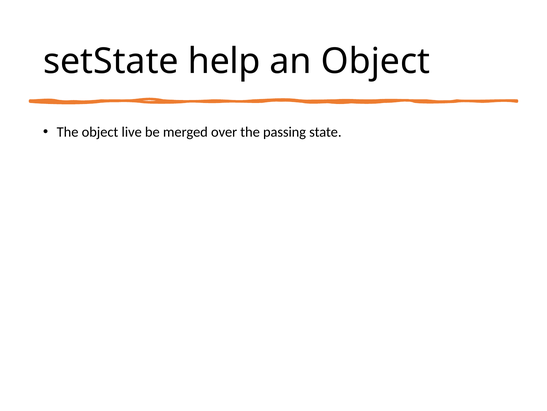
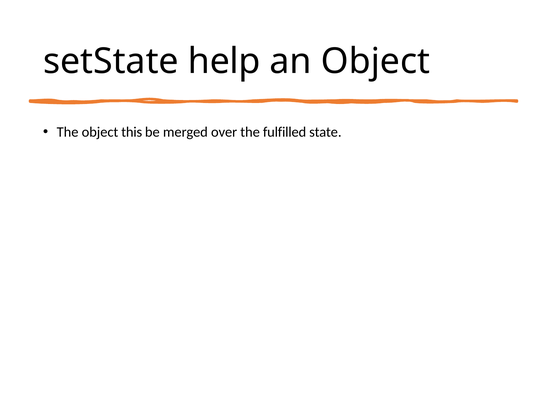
live: live -> this (132, 132)
passing: passing -> fulfilled (285, 132)
